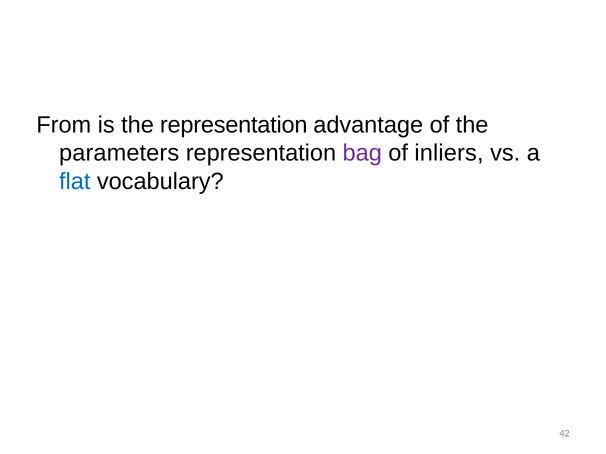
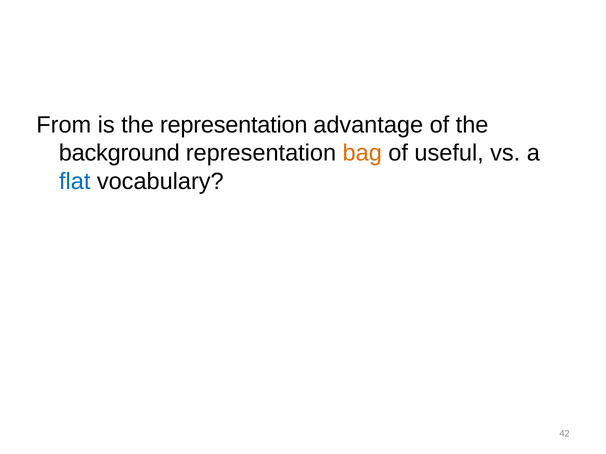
parameters: parameters -> background (119, 153)
bag colour: purple -> orange (362, 153)
inliers: inliers -> useful (449, 153)
